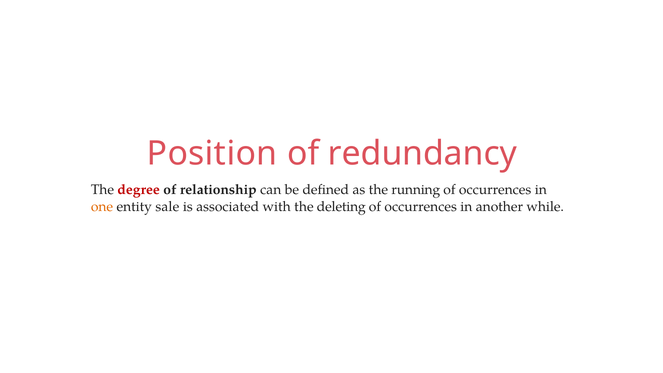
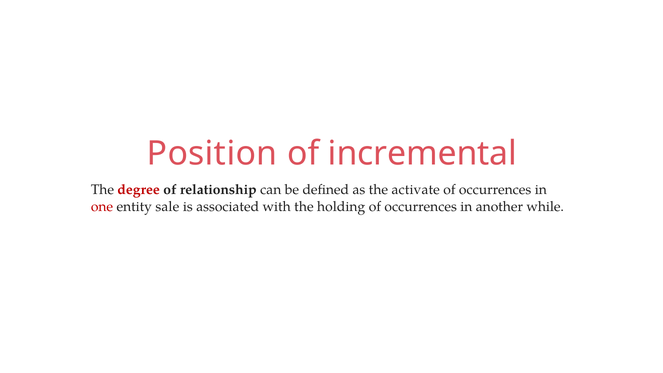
redundancy: redundancy -> incremental (422, 154)
running: running -> activate (416, 190)
one colour: orange -> red (102, 206)
deleting: deleting -> holding (341, 206)
